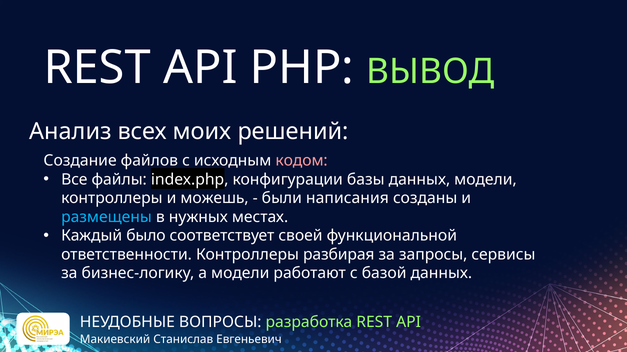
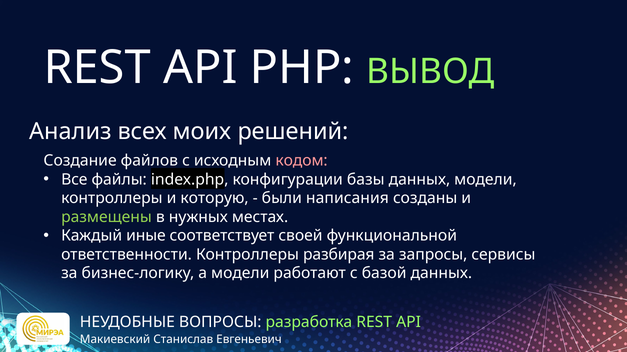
можешь: можешь -> которую (215, 199)
размещены colour: light blue -> light green (106, 217)
было: было -> иные (146, 236)
